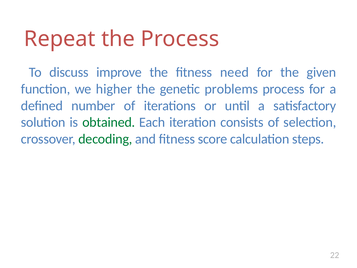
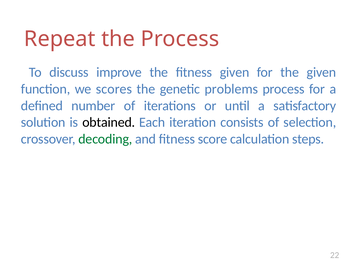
fitness need: need -> given (235, 72)
higher: higher -> scores (114, 89)
obtained colour: green -> black (109, 122)
